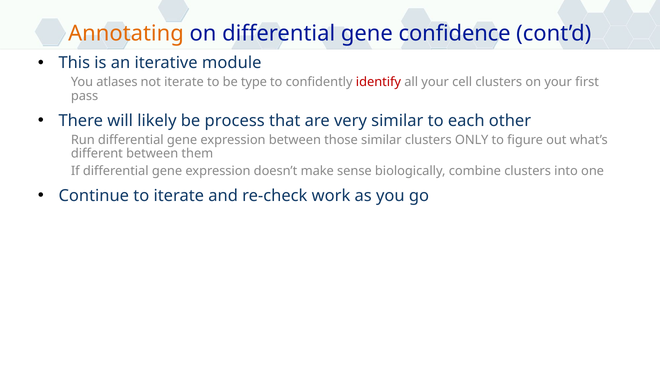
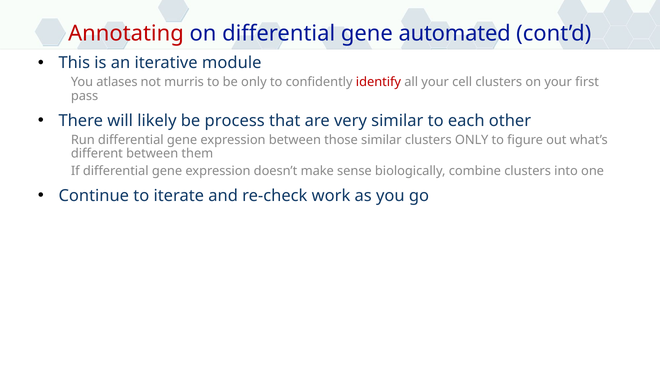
Annotating colour: orange -> red (126, 34)
confidence: confidence -> automated (455, 34)
not iterate: iterate -> murris (184, 82)
be type: type -> only (254, 82)
